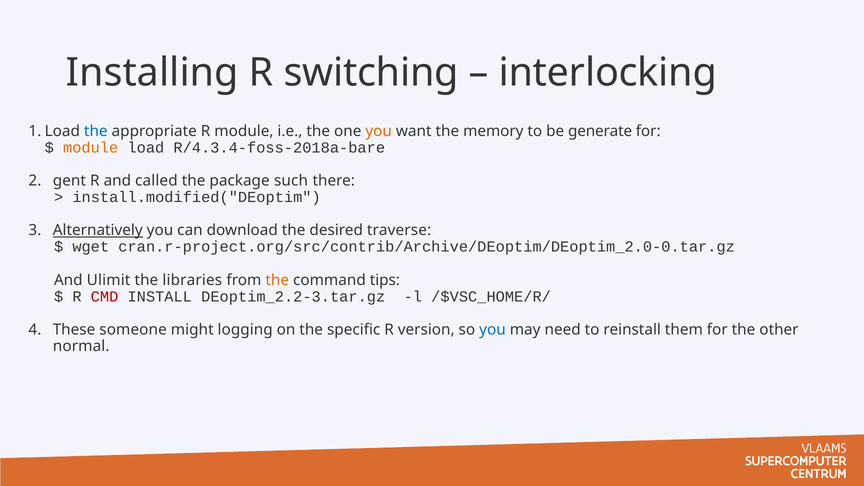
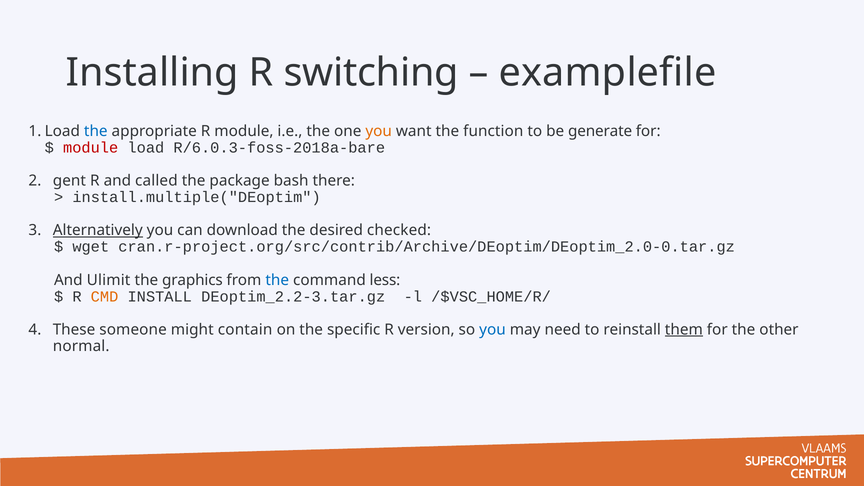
interlocking: interlocking -> examplefile (608, 73)
memory: memory -> function (493, 131)
module colour: orange -> red (91, 148)
R/4.3.4-foss-2018a-bare: R/4.3.4-foss-2018a-bare -> R/6.0.3-foss-2018a-bare (279, 148)
such: such -> bash (291, 181)
install.modified("DEoptim: install.modified("DEoptim -> install.multiple("DEoptim (197, 197)
traverse: traverse -> checked (399, 230)
libraries: libraries -> graphics (192, 280)
the colour: orange -> blue (277, 280)
tips: tips -> less (385, 280)
CMD colour: red -> orange (105, 297)
logging: logging -> contain (245, 330)
them underline: none -> present (684, 330)
